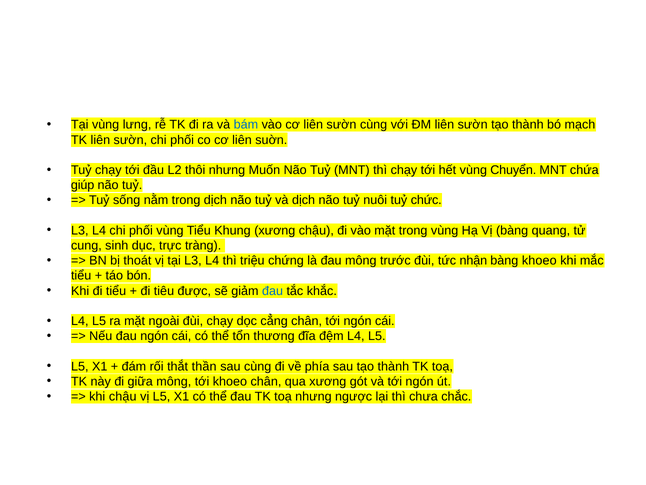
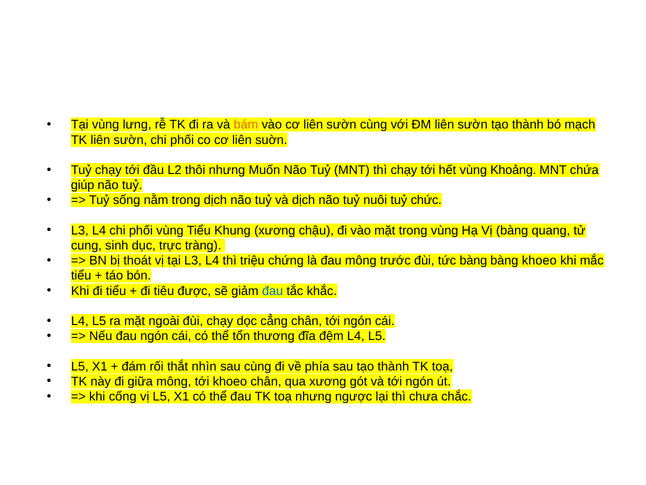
bám colour: blue -> orange (246, 125)
Chuyển: Chuyển -> Khoảng (513, 170)
tức nhận: nhận -> bàng (473, 260)
thần: thần -> nhìn (204, 366)
khi chậu: chậu -> cống (123, 396)
